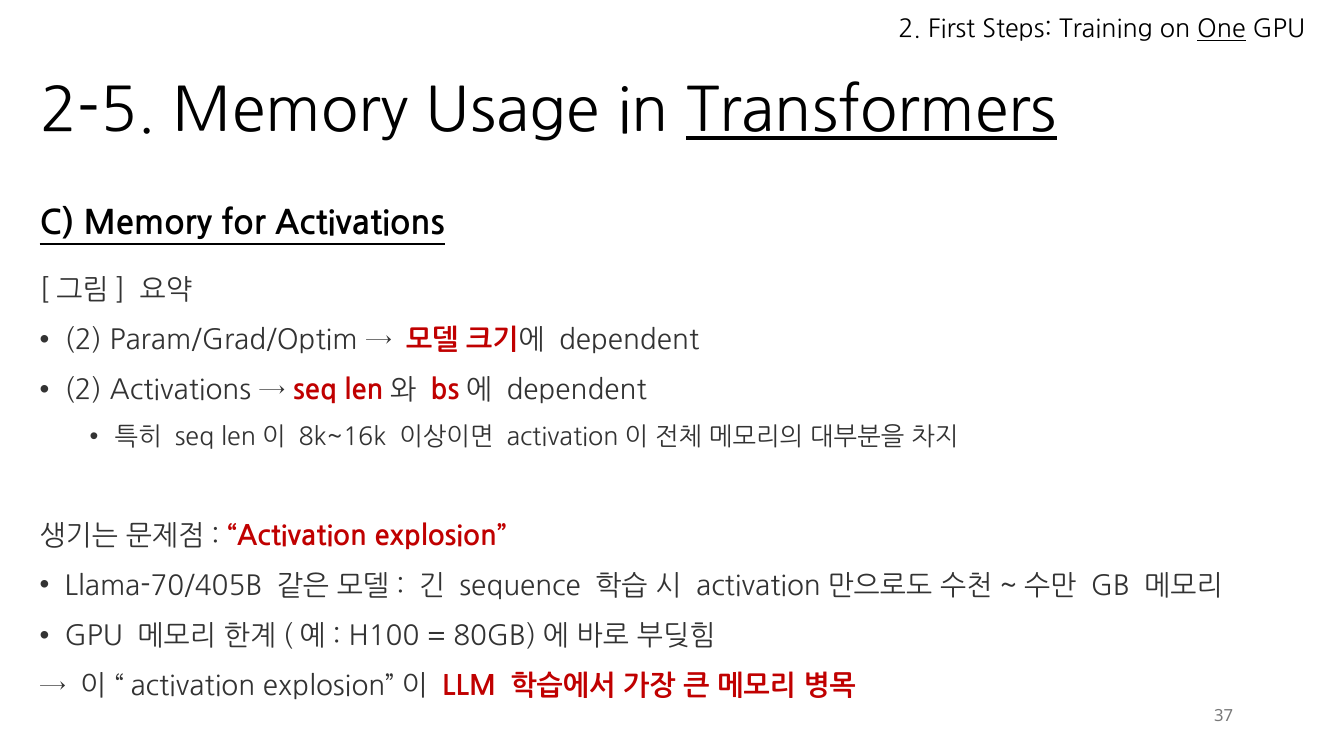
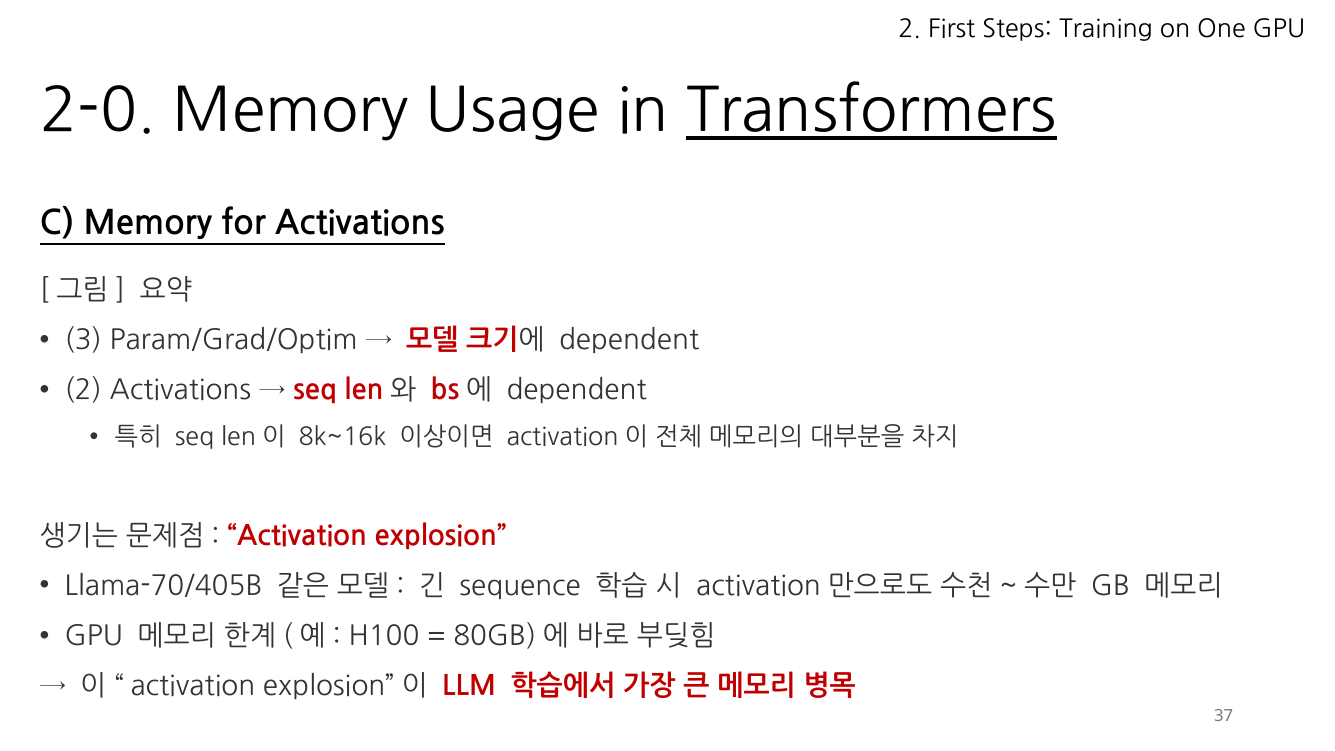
One underline: present -> none (1222, 30)
2-5: 2-5 -> 2-0 (98, 112)
2: 2 -> 3 (83, 341)
